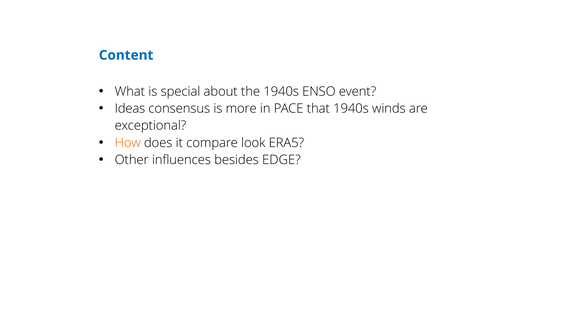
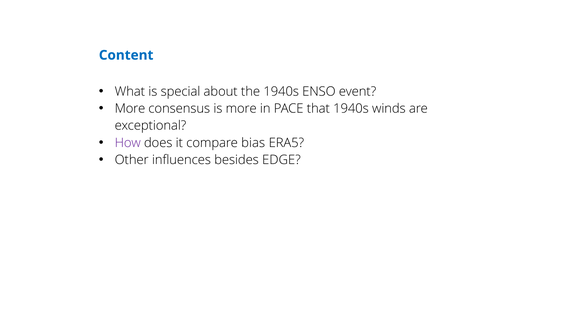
Ideas: Ideas -> More (130, 109)
How colour: orange -> purple (128, 143)
look: look -> bias (253, 143)
